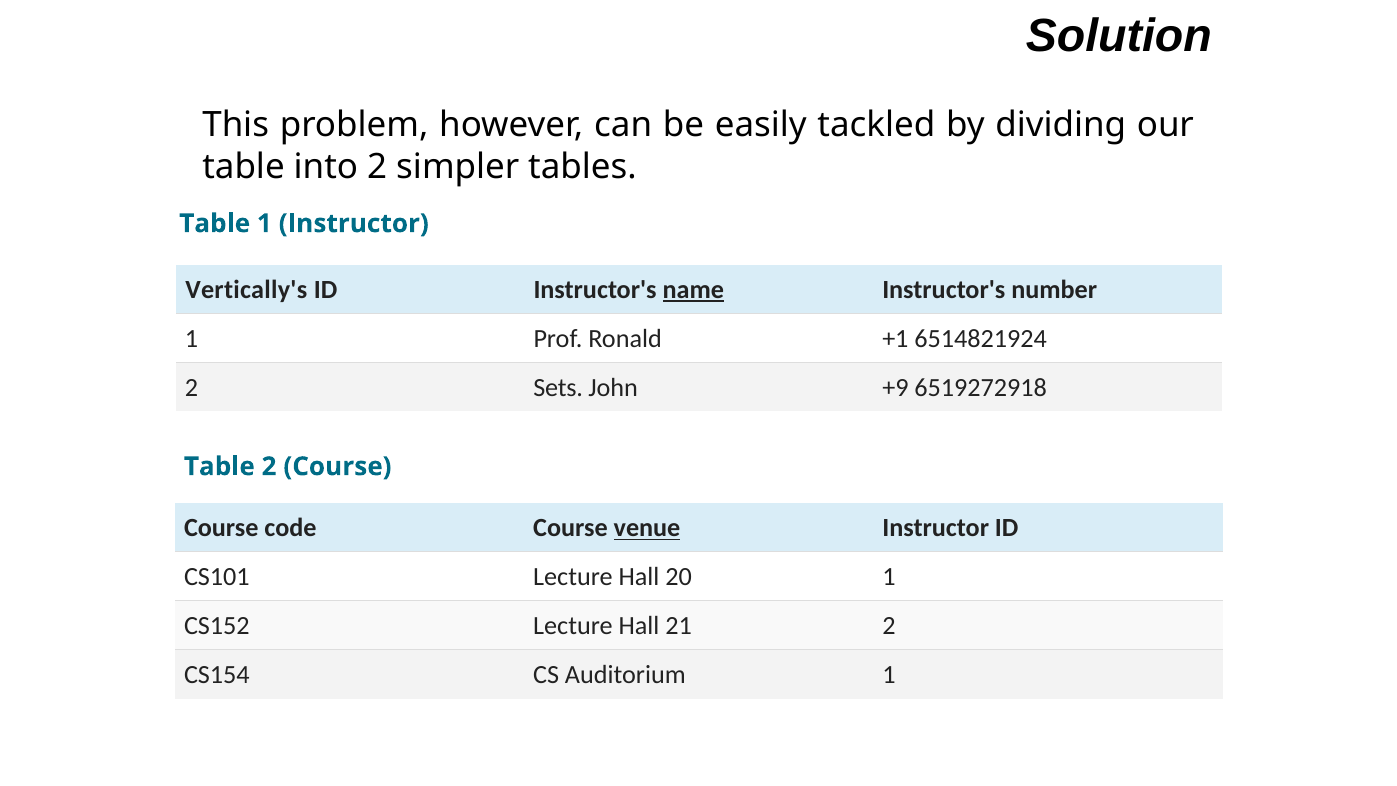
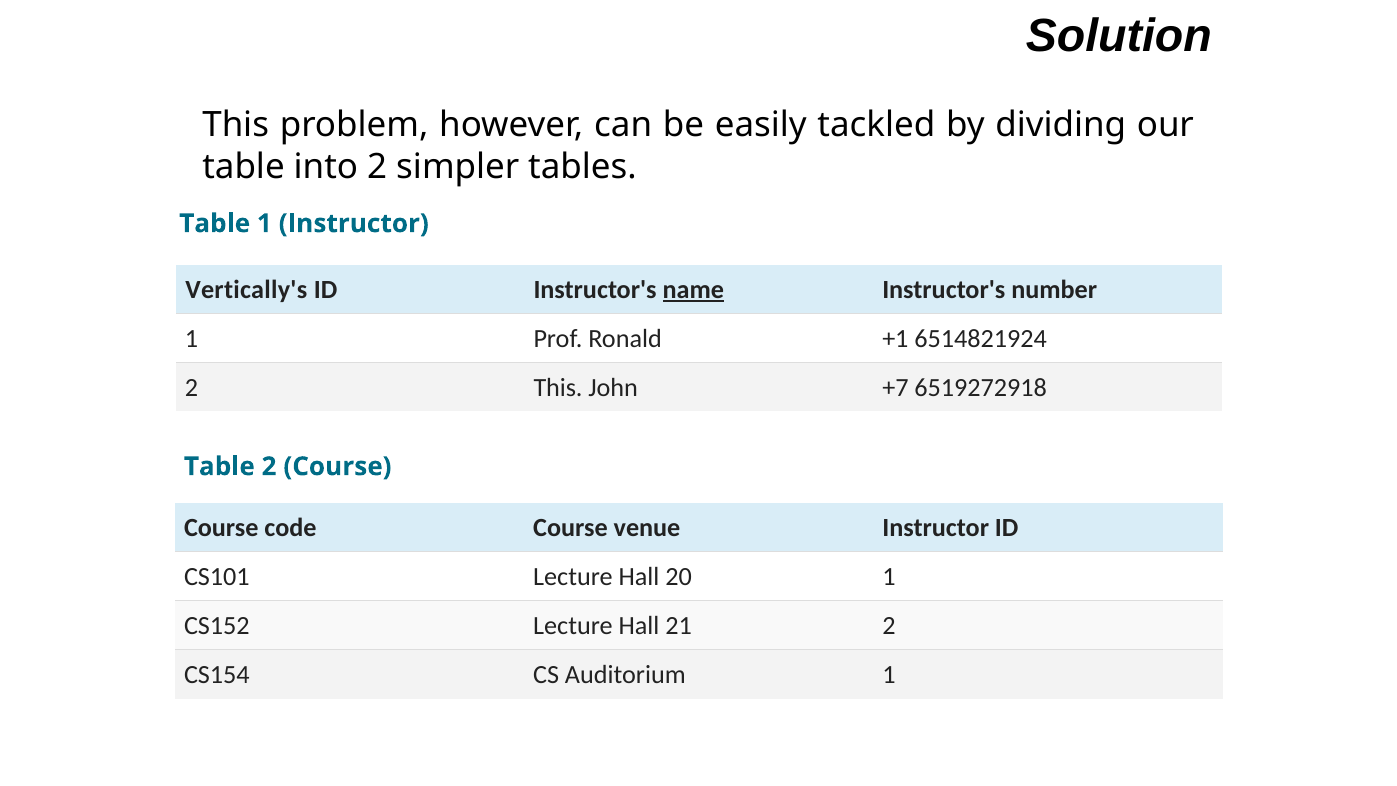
2 Sets: Sets -> This (558, 387)
+9: +9 -> +7 (895, 387)
venue underline: present -> none (647, 528)
